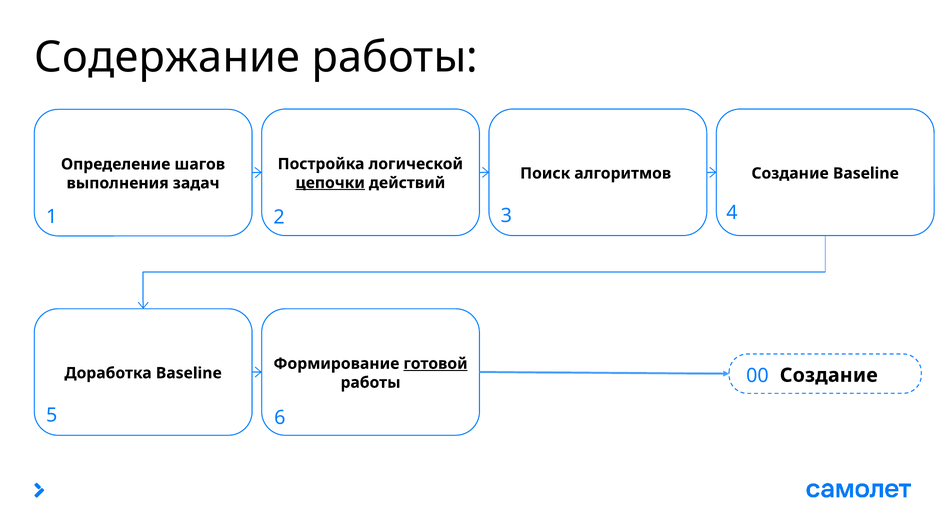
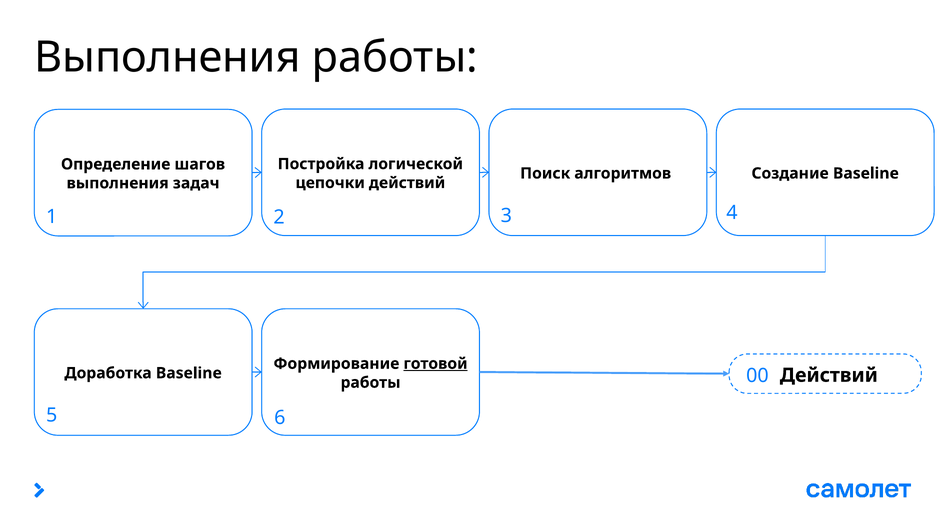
Содержание: Содержание -> Выполнения (167, 57)
цепочки underline: present -> none (330, 183)
00 Создание: Создание -> Действий (829, 375)
